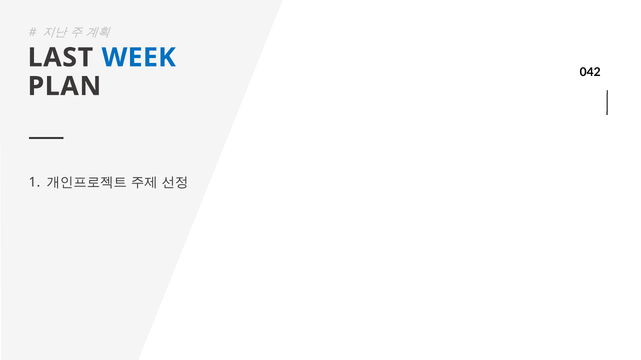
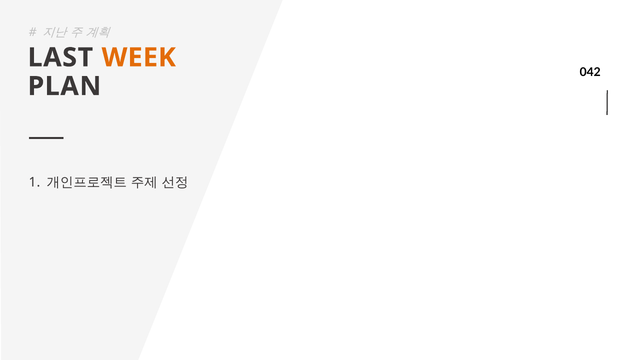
WEEK colour: blue -> orange (139, 58)
